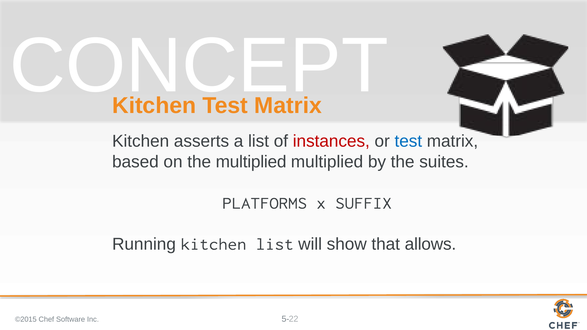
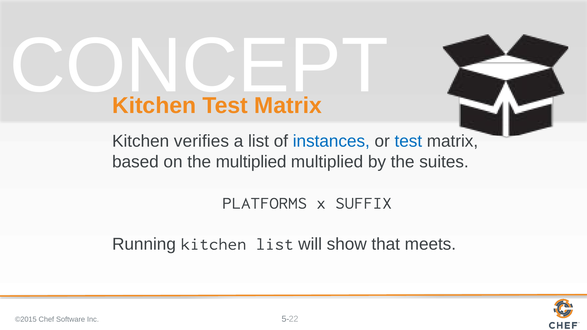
asserts: asserts -> verifies (201, 141)
instances colour: red -> blue (331, 141)
allows: allows -> meets (430, 244)
